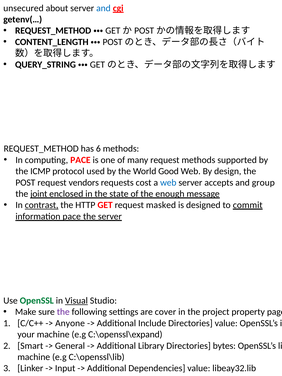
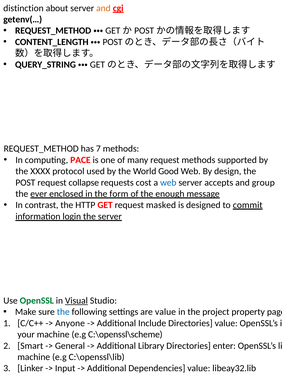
unsecured: unsecured -> distinction (23, 8)
and colour: blue -> orange (103, 8)
6: 6 -> 7 (98, 149)
ICMP: ICMP -> XXXX (40, 171)
vendors: vendors -> collapse (84, 183)
joint: joint -> ever (39, 194)
state: state -> form (119, 194)
contrast underline: present -> none (42, 205)
information pace: pace -> login (72, 216)
the colour: purple -> blue (63, 312)
are cover: cover -> value (165, 312)
C:\openssl\expand: C:\openssl\expand -> C:\openssl\scheme (125, 334)
bytes: bytes -> enter (224, 346)
